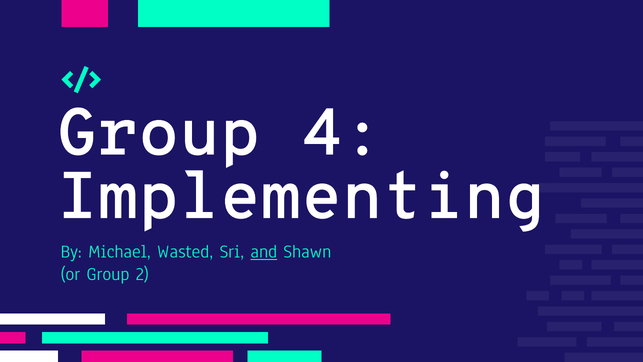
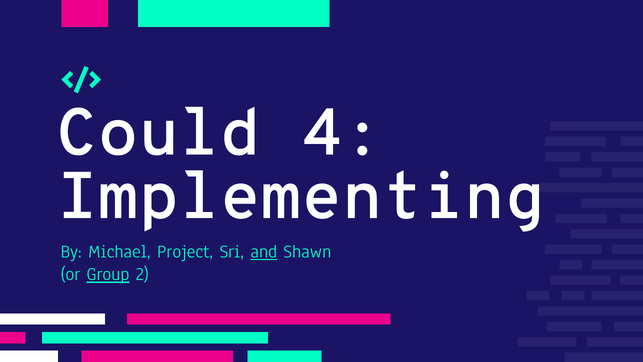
Group: Group -> Could (159, 133)
Wasted: Wasted -> Project (185, 251)
Group underline: none -> present (108, 274)
